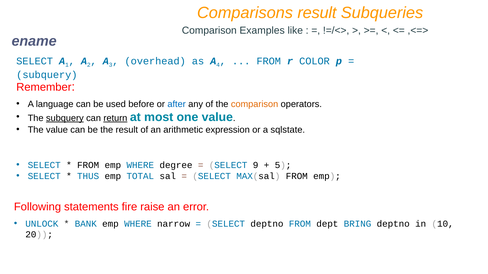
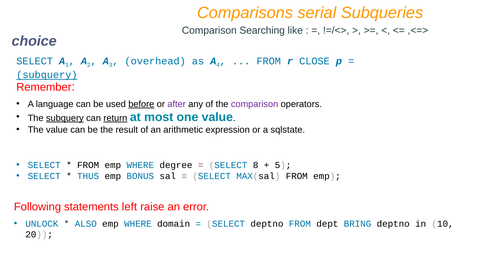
Comparisons result: result -> serial (317, 13)
Examples: Examples -> Searching (262, 30)
ename: ename -> choice (34, 41)
COLOR: COLOR -> CLOSE (314, 61)
subquery underline: none -> present (47, 75)
before underline: none -> present (141, 104)
after colour: blue -> purple (177, 104)
comparison colour: orange -> purple (255, 104)
9: 9 -> 8 (256, 165)
TOTAL: TOTAL -> BONUS (140, 176)
fire: fire -> left (129, 207)
BANK: BANK -> ALSO (86, 224)
narrow: narrow -> domain (174, 224)
